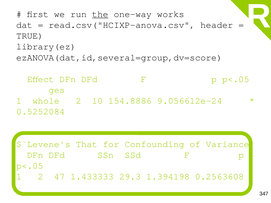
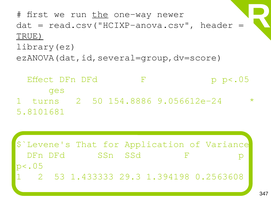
works: works -> newer (171, 14)
TRUE underline: none -> present (30, 36)
whole: whole -> turns (46, 101)
10: 10 -> 50 (98, 101)
0.5252084: 0.5252084 -> 5.8101681 (41, 112)
Confounding: Confounding -> Application (154, 144)
47: 47 -> 53 (60, 177)
